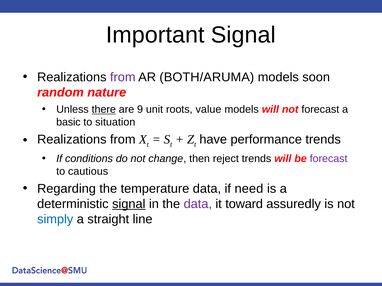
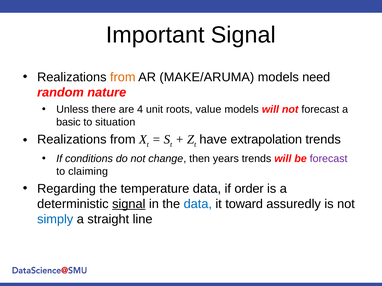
from colour: purple -> orange (123, 77)
BOTH/ARUMA: BOTH/ARUMA -> MAKE/ARUMA (207, 77)
soon: soon -> need (316, 77)
there underline: present -> none (104, 110)
9: 9 -> 4 (140, 110)
performance: performance -> extrapolation (266, 140)
reject: reject -> years (226, 159)
cautious: cautious -> claiming (88, 172)
need: need -> order (249, 189)
data colour: purple -> blue (198, 204)
